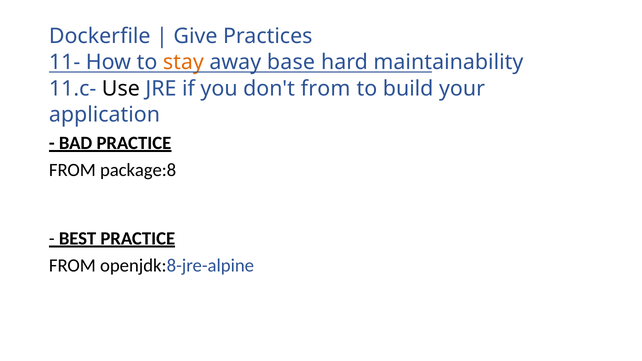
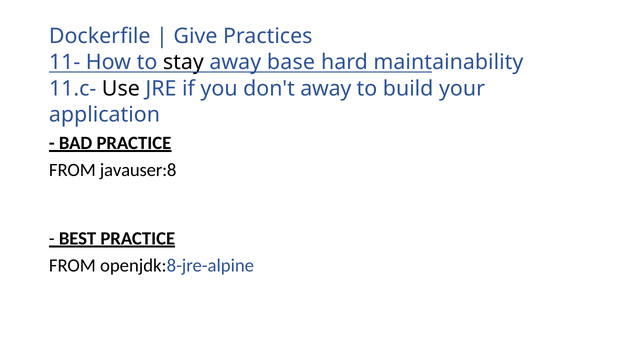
stay colour: orange -> black (183, 62)
don't from: from -> away (326, 89)
package:8: package:8 -> javauser:8 (138, 170)
